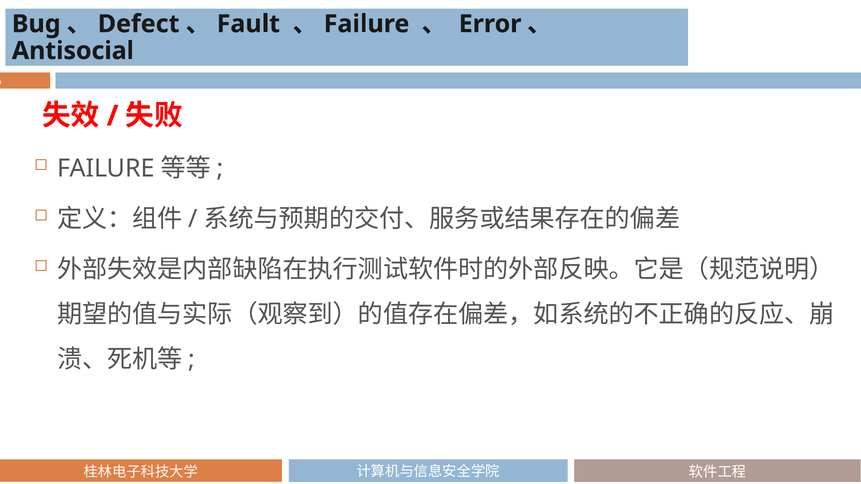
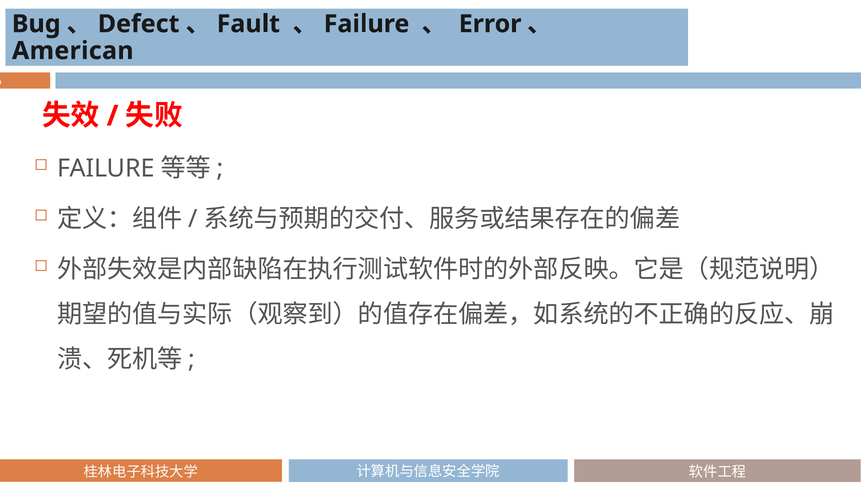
Antisocial: Antisocial -> American (73, 51)
